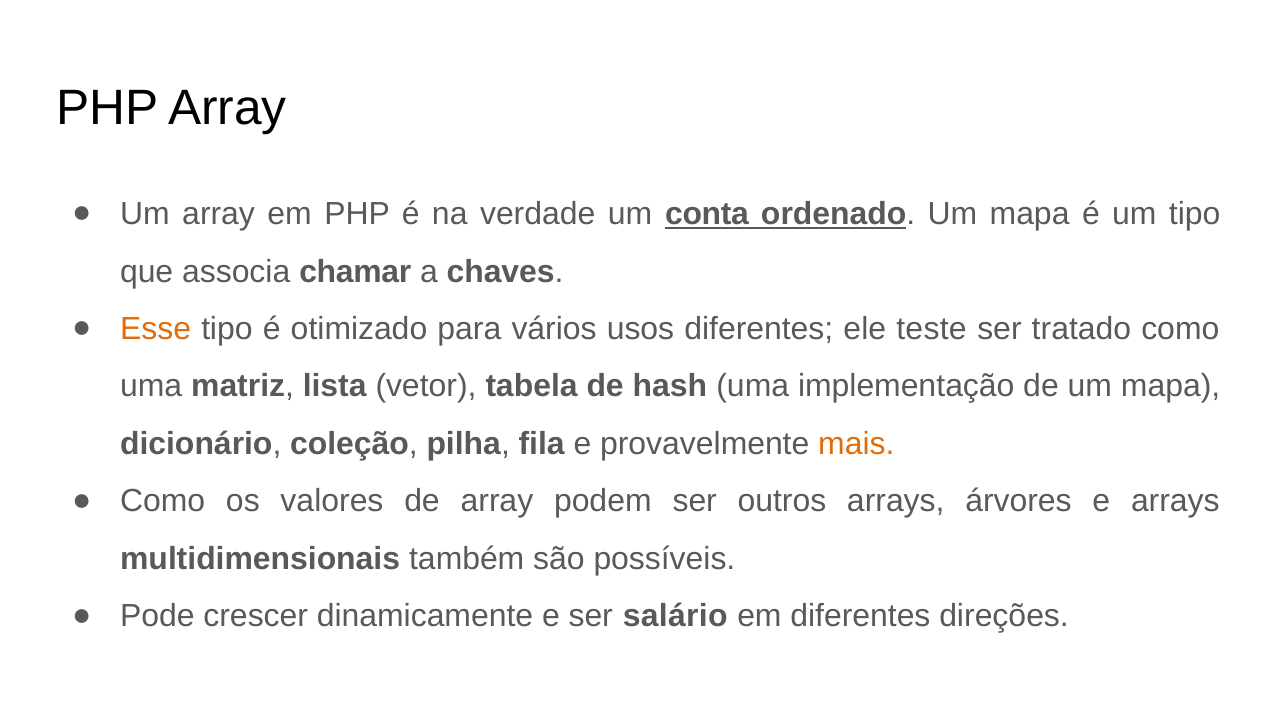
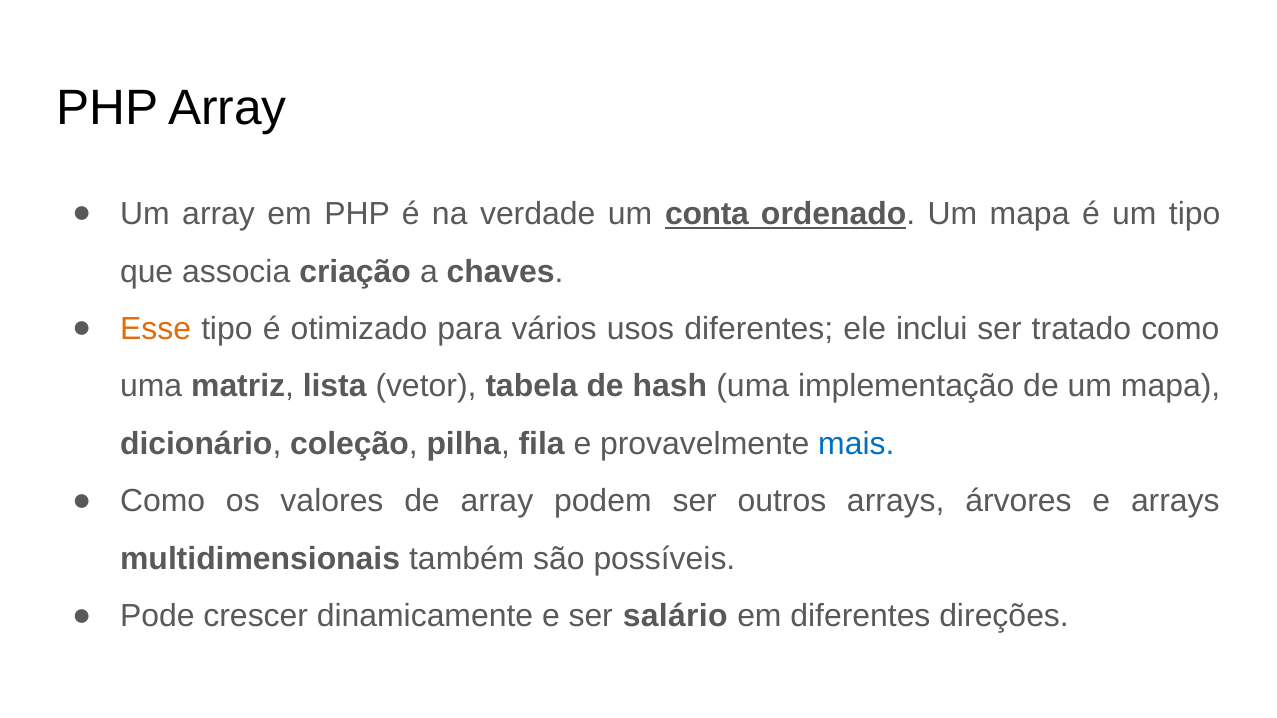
chamar: chamar -> criação (355, 272)
teste: teste -> inclui (932, 329)
mais colour: orange -> blue (856, 444)
